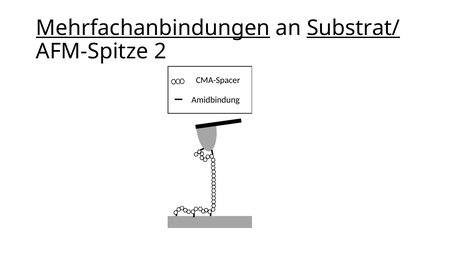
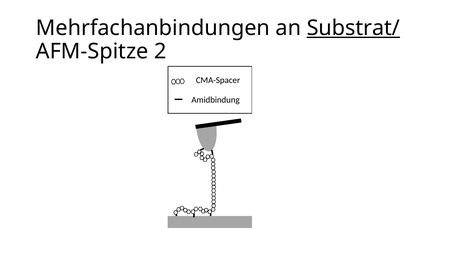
Mehrfachanbindungen underline: present -> none (153, 28)
